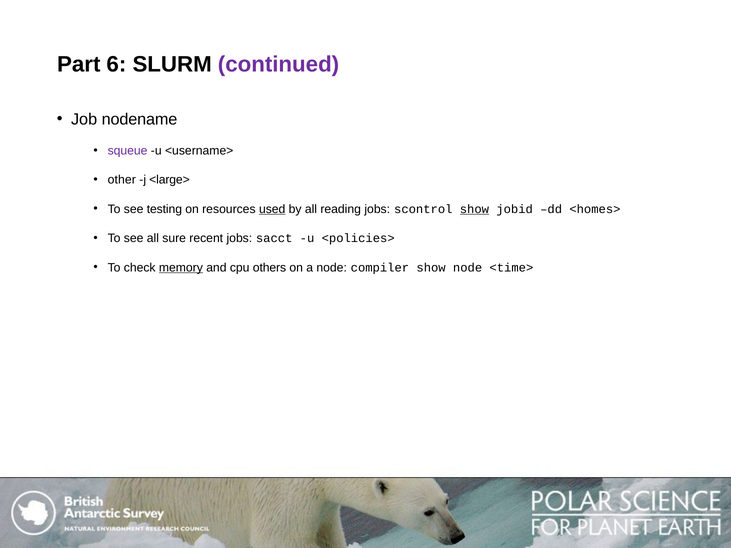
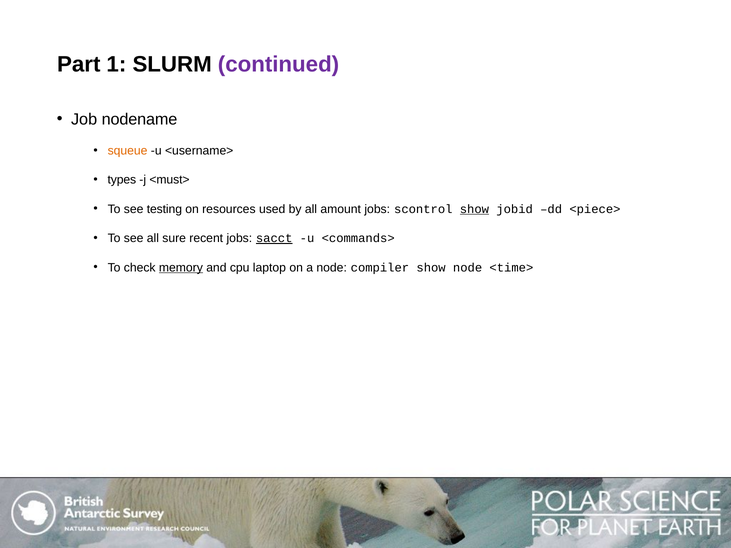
6: 6 -> 1 (116, 64)
squeue colour: purple -> orange (128, 151)
other: other -> types (122, 180)
<large>: <large> -> <must> (169, 180)
used underline: present -> none (272, 209)
reading: reading -> amount (341, 209)
<homes>: <homes> -> <piece> (595, 209)
sacct underline: none -> present (274, 238)
<policies>: <policies> -> <commands> (358, 238)
others: others -> laptop (269, 268)
